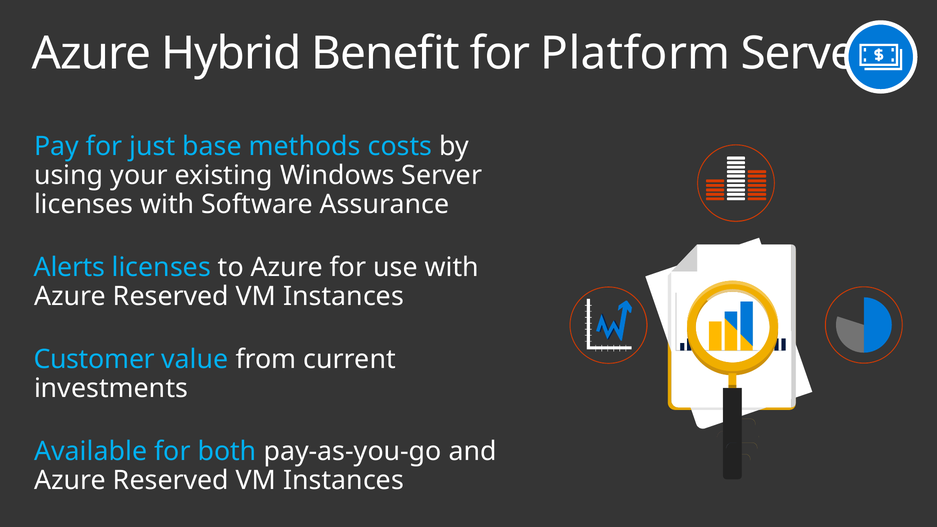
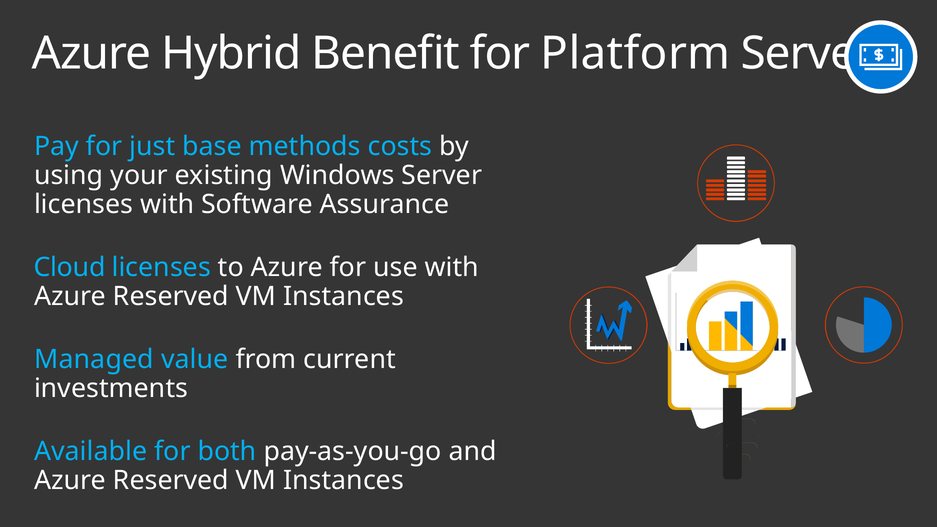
Alerts: Alerts -> Cloud (70, 268)
Customer: Customer -> Managed (94, 360)
